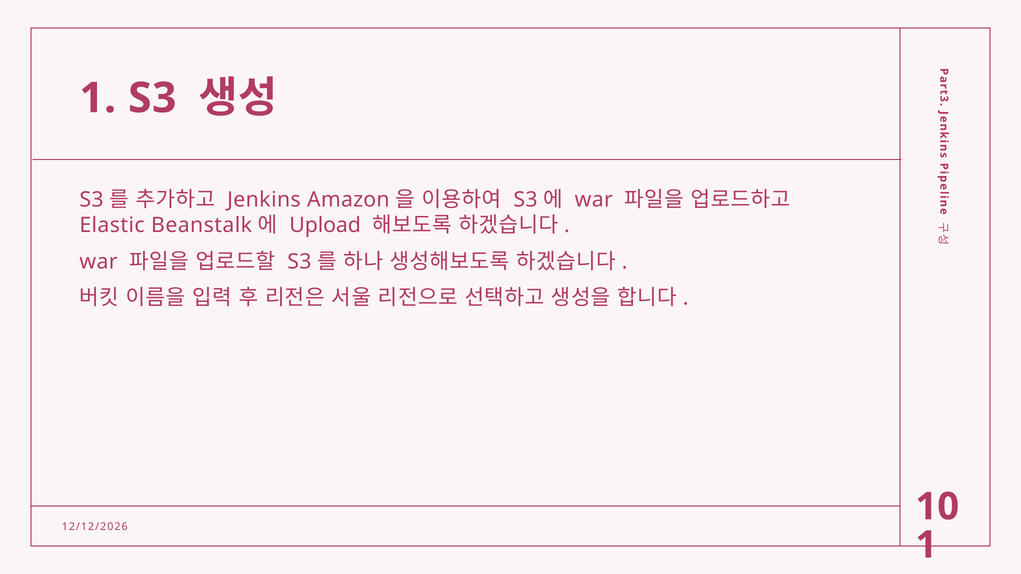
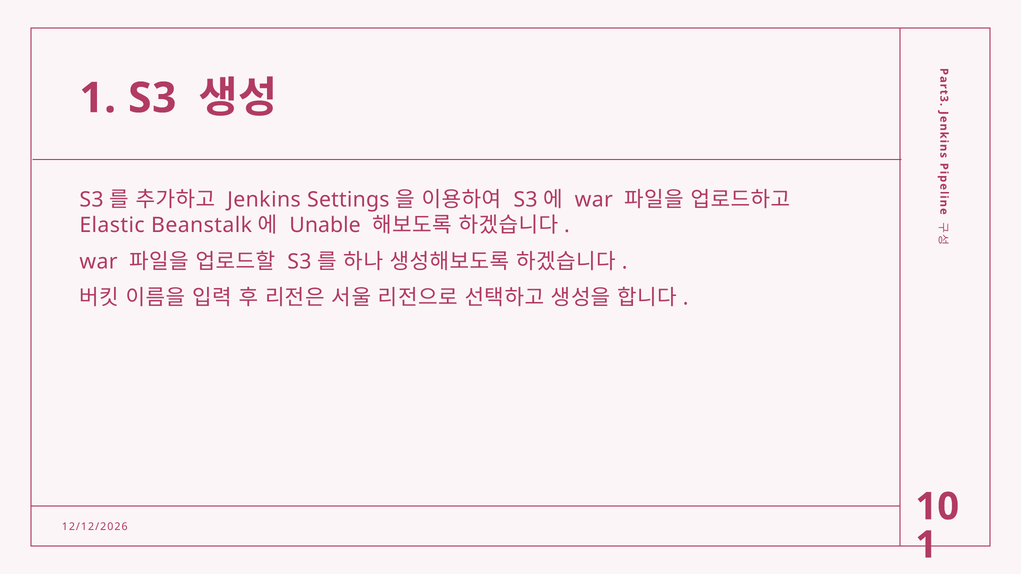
Amazon: Amazon -> Settings (348, 200)
Upload: Upload -> Unable (325, 226)
